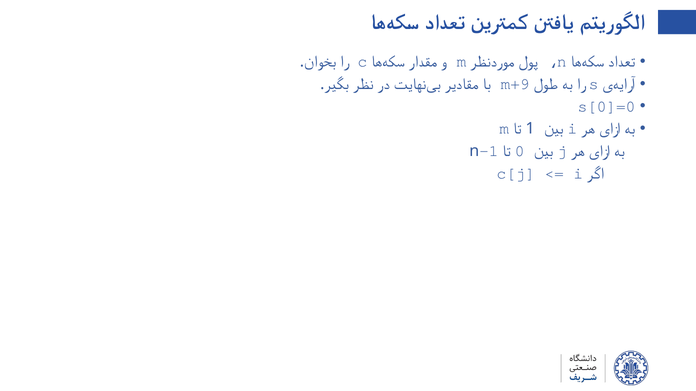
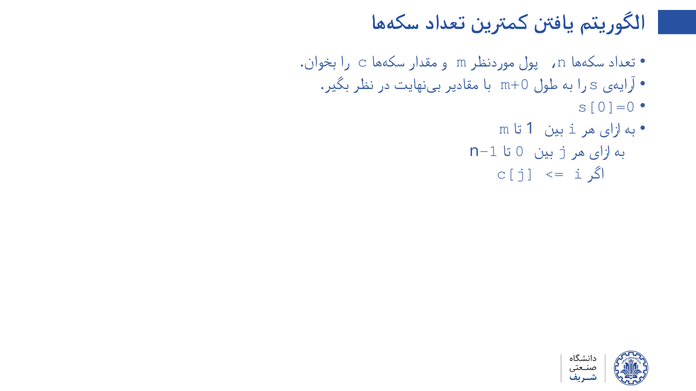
m+9: m+9 -> m+0 (515, 84)
